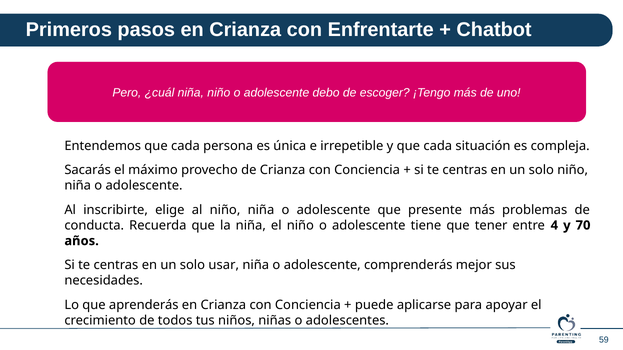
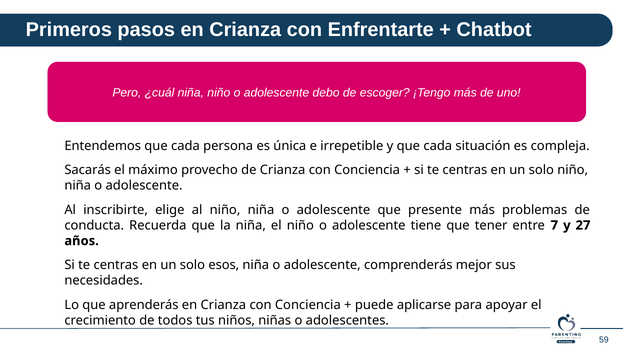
4: 4 -> 7 (554, 226)
70: 70 -> 27 (583, 226)
usar: usar -> esos (224, 265)
